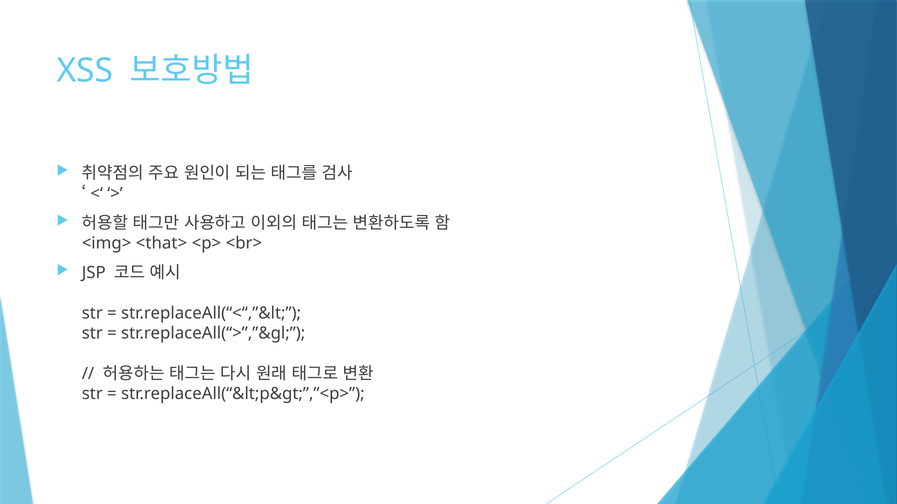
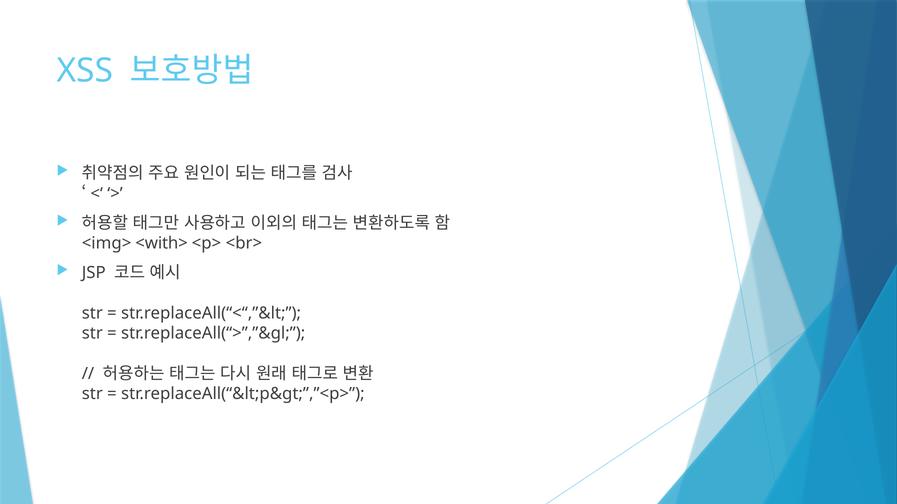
<that>: <that> -> <with> (162, 243)
